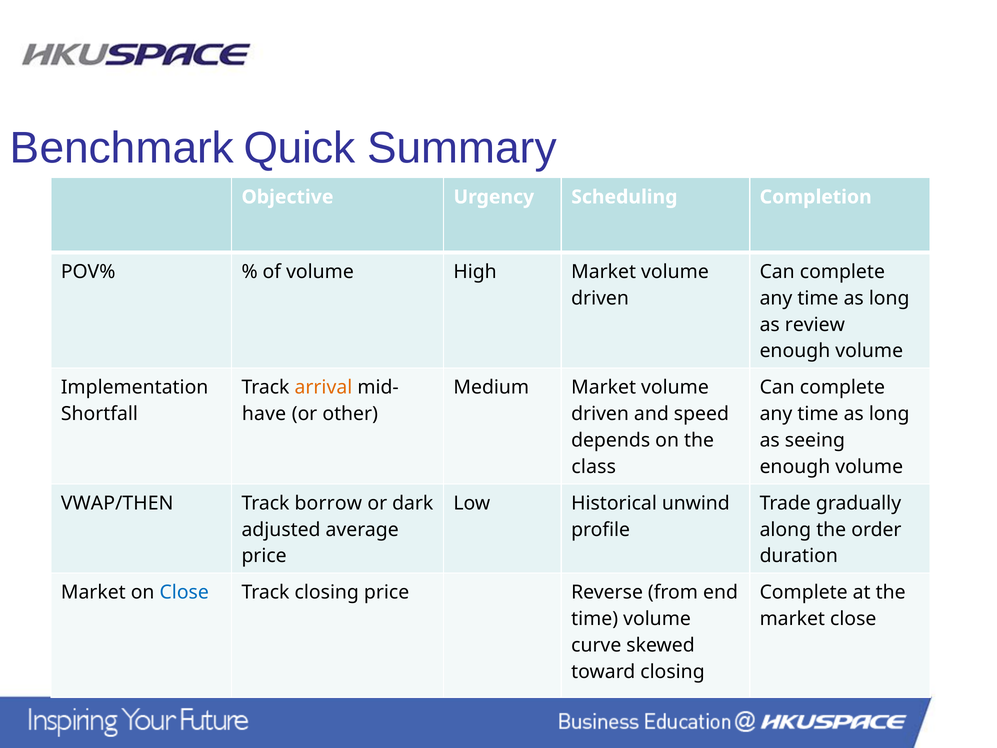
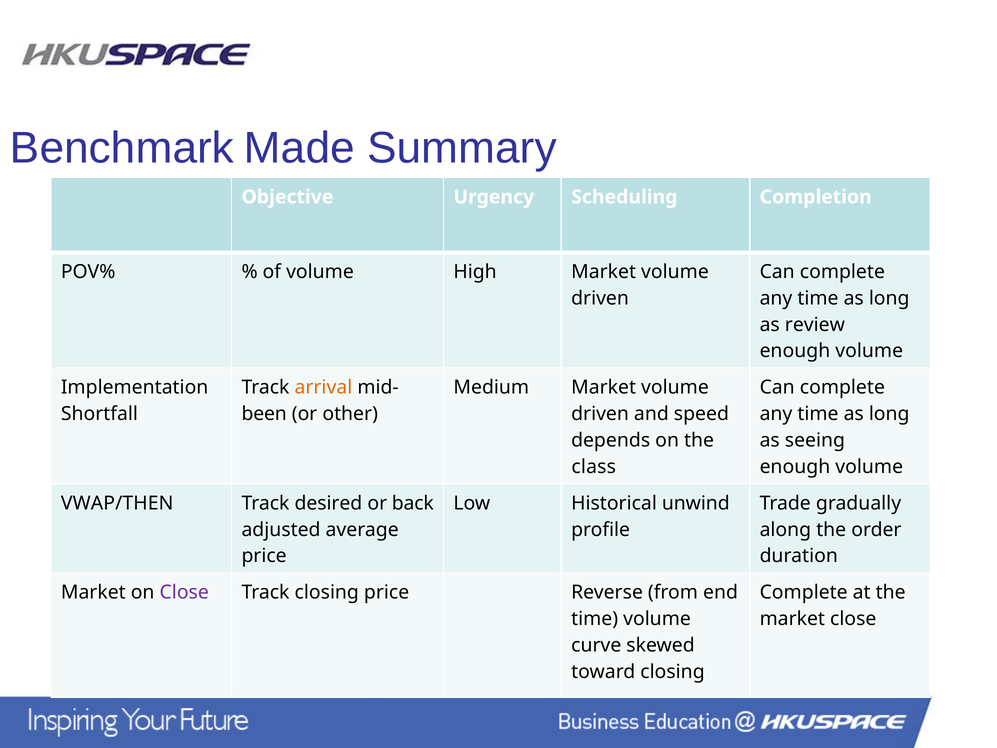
Quick: Quick -> Made (299, 148)
have: have -> been (264, 414)
borrow: borrow -> desired (328, 503)
dark: dark -> back (413, 503)
Close colour: blue -> purple (184, 592)
